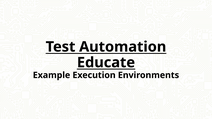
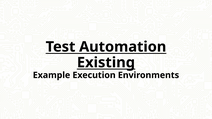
Educate: Educate -> Existing (106, 63)
